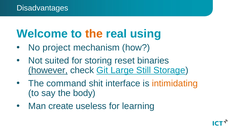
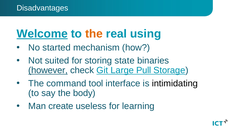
Welcome underline: none -> present (42, 34)
project: project -> started (57, 48)
reset: reset -> state (125, 61)
Still: Still -> Pull (144, 71)
shit: shit -> tool (96, 84)
intimidating colour: orange -> black (175, 84)
